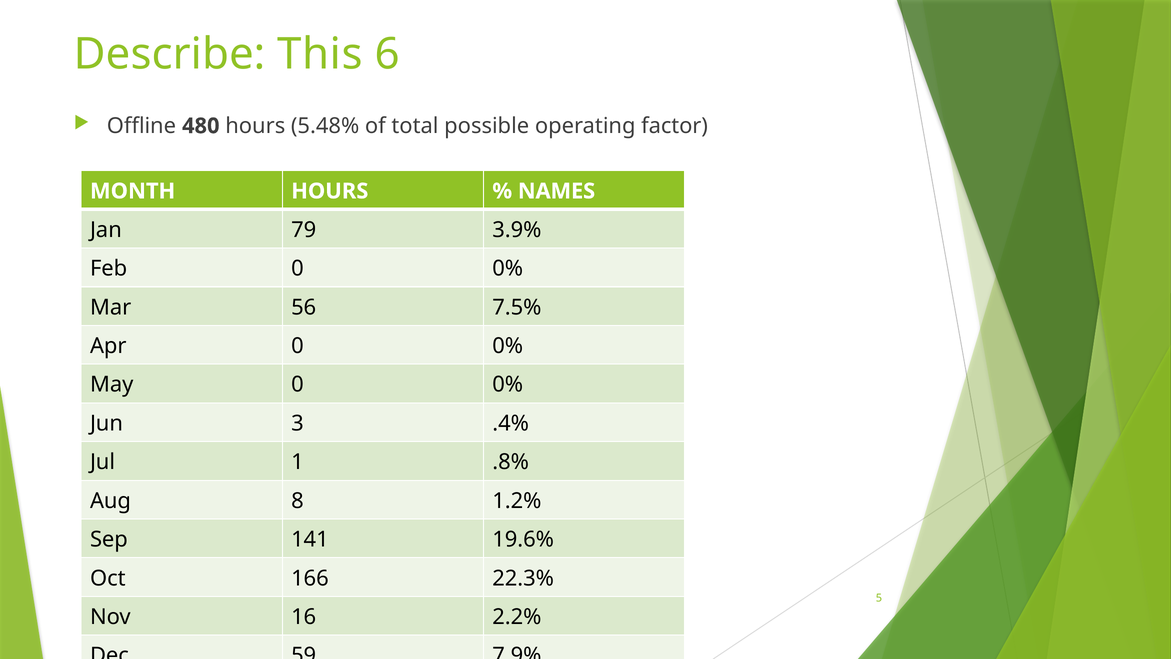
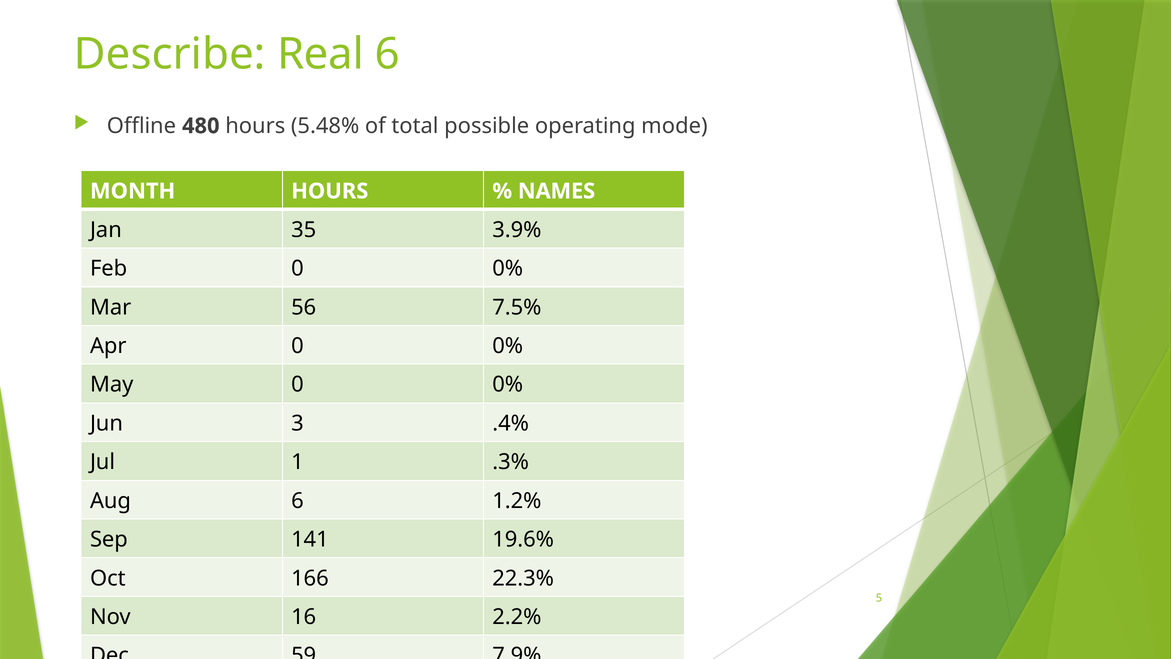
This: This -> Real (320, 54)
factor: factor -> mode (674, 126)
79: 79 -> 35 (304, 230)
.8%: .8% -> .3% (511, 462)
Aug 8: 8 -> 6 (297, 501)
